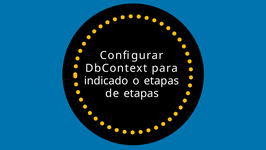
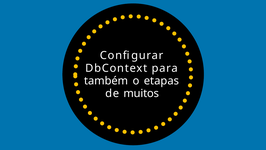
indicado: indicado -> também (106, 81)
de etapas: etapas -> muitos (141, 93)
